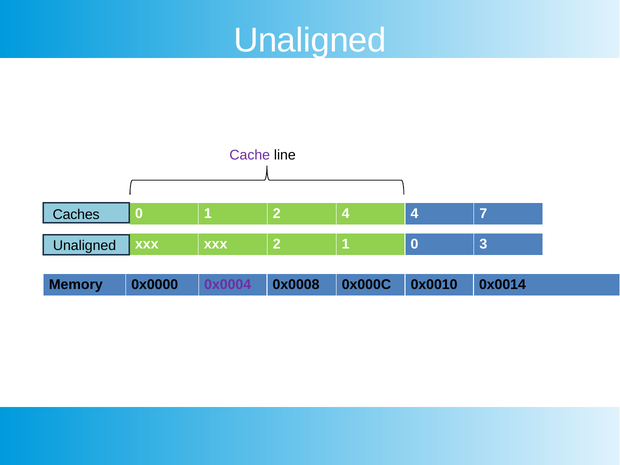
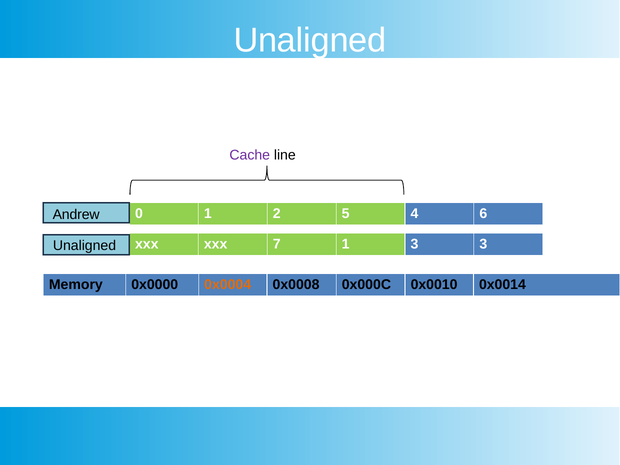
2 4: 4 -> 5 (346, 213)
7: 7 -> 6 (483, 213)
Caches: Caches -> Andrew (76, 215)
xxx 2: 2 -> 7 (277, 244)
1 0: 0 -> 3 (415, 244)
0x0004 colour: purple -> orange (228, 284)
